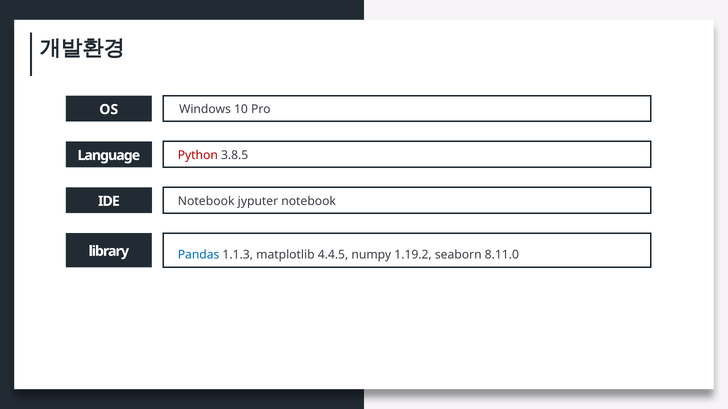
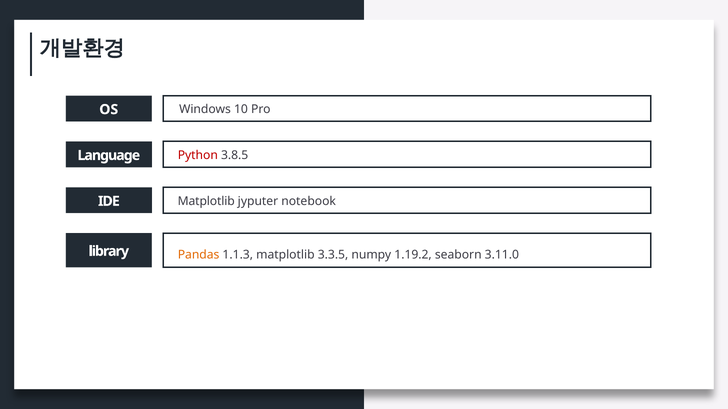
IDE Notebook: Notebook -> Matplotlib (206, 201)
Pandas colour: blue -> orange (199, 255)
4.4.5: 4.4.5 -> 3.3.5 (333, 255)
8.11.0: 8.11.0 -> 3.11.0 (502, 255)
